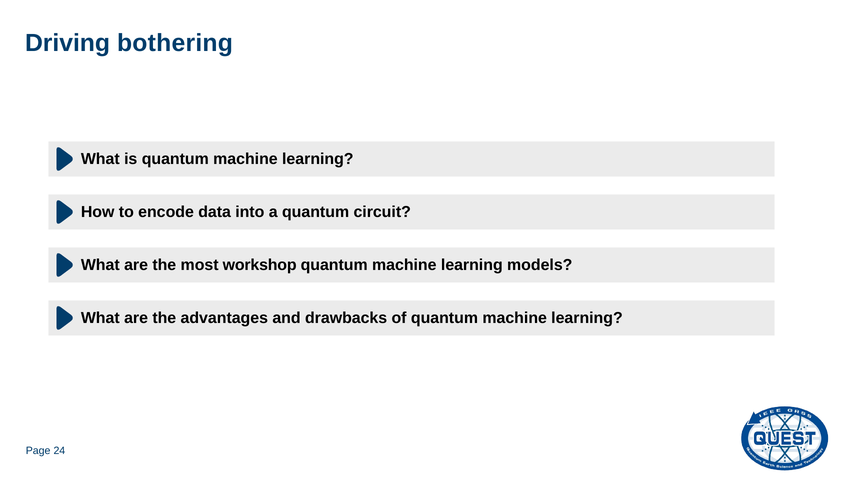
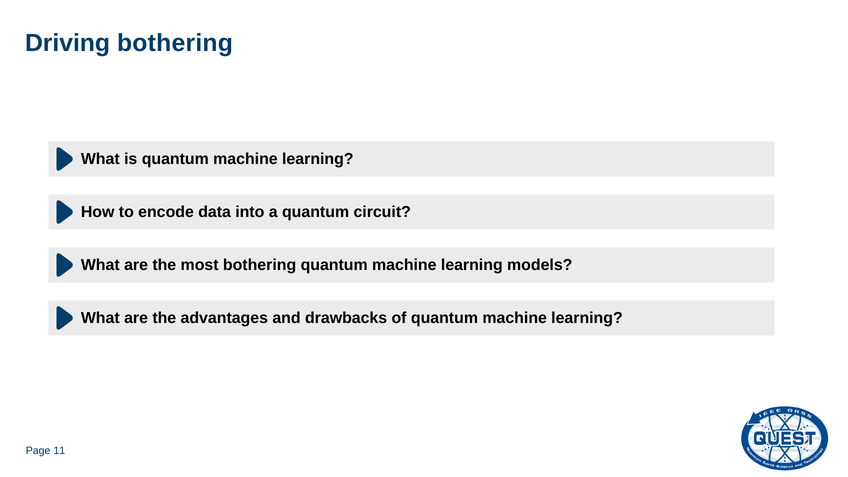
most workshop: workshop -> bothering (260, 265)
24: 24 -> 11 (59, 451)
